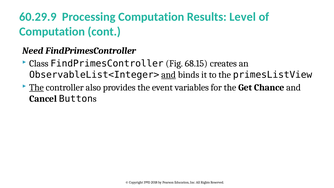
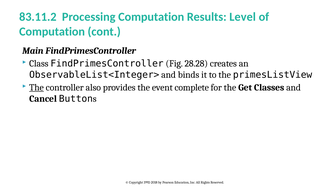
60.29.9: 60.29.9 -> 83.11.2 (38, 17)
Need: Need -> Main (33, 51)
68.15: 68.15 -> 28.28 (196, 63)
and underline: present -> none (169, 75)
variables: variables -> complete (192, 87)
Chance: Chance -> Classes (269, 87)
